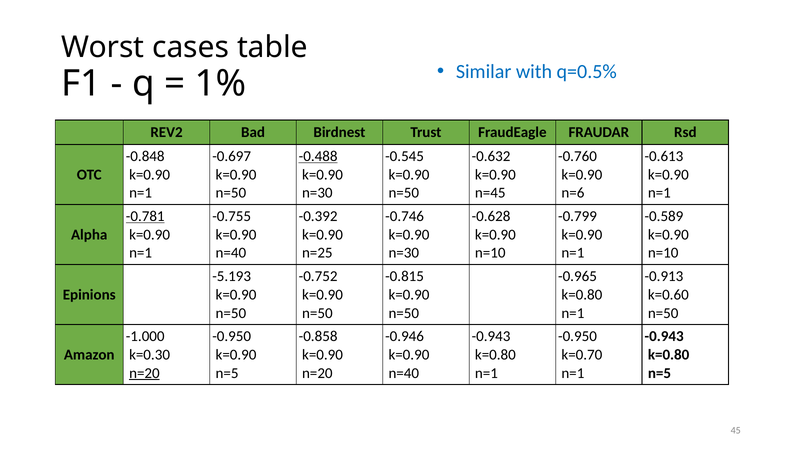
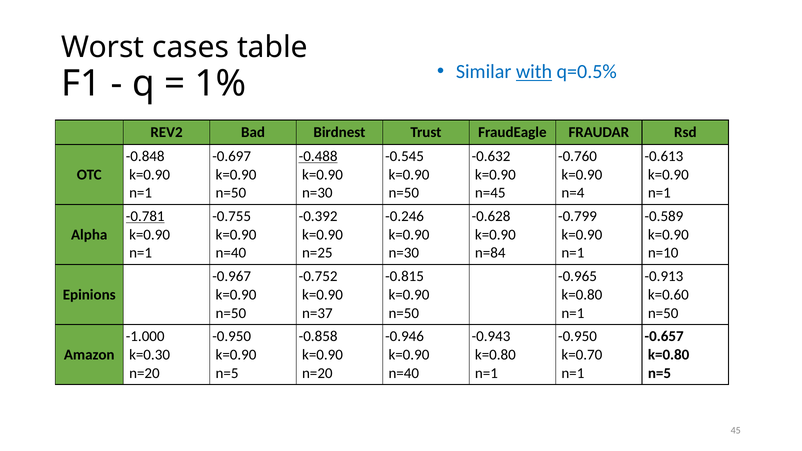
with underline: none -> present (534, 72)
n=6: n=6 -> n=4 (573, 193)
-0.746: -0.746 -> -0.246 (405, 216)
n=10: n=10 -> n=84 (490, 253)
-5.193: -5.193 -> -0.967 (232, 276)
n=50: n=50 -> n=37 (317, 313)
-0.943: -0.943 -> -0.657 (664, 336)
n=20 underline: present -> none (144, 373)
